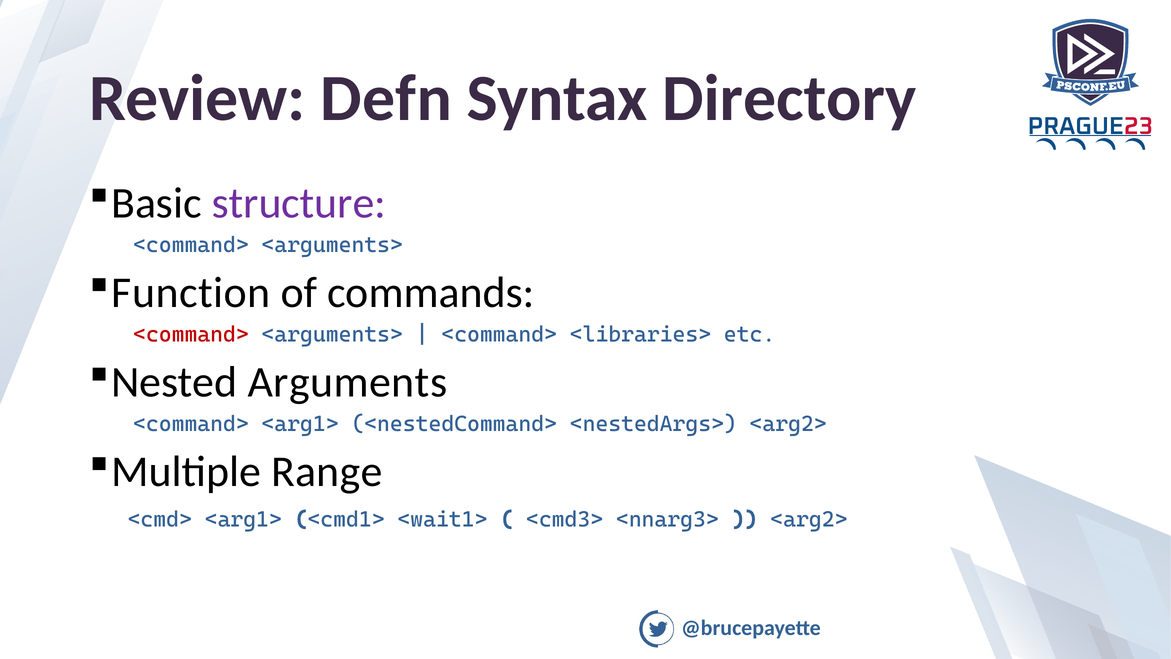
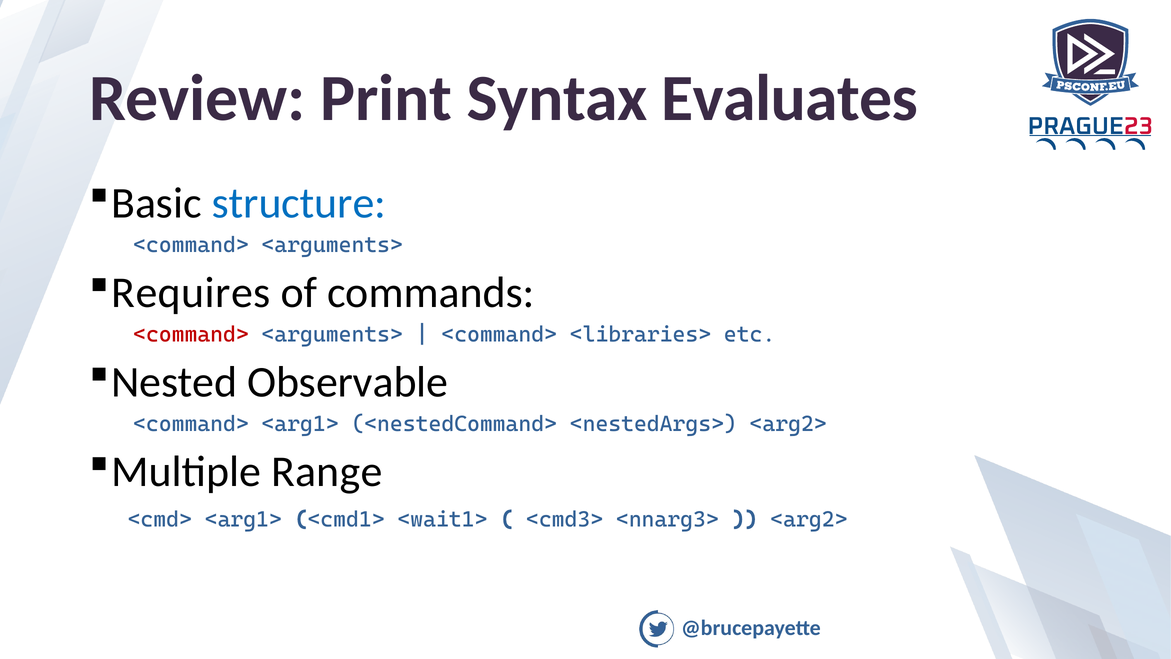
Defn: Defn -> Print (386, 98)
Directory: Directory -> Evaluates (790, 98)
structure colour: purple -> blue (299, 203)
Function: Function -> Requires (191, 293)
Arguments: Arguments -> Observable (348, 382)
